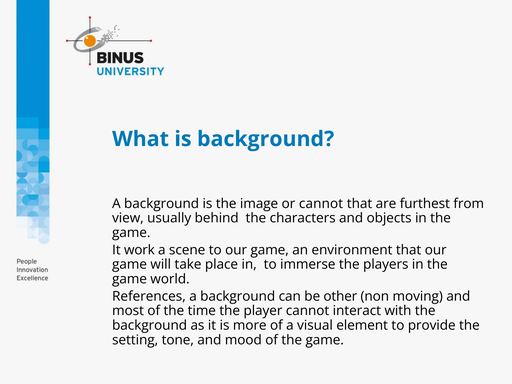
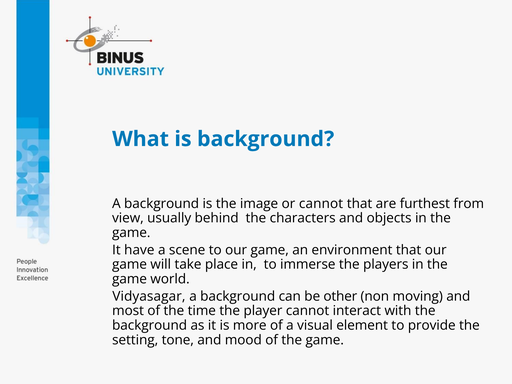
work: work -> have (139, 250)
References: References -> Vidyasagar (149, 296)
